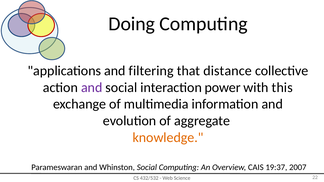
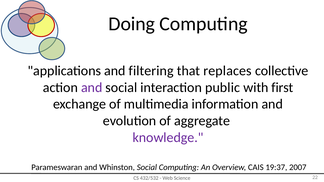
distance: distance -> replaces (228, 71)
power: power -> public (223, 88)
this: this -> first (282, 88)
knowledge colour: orange -> purple (168, 138)
